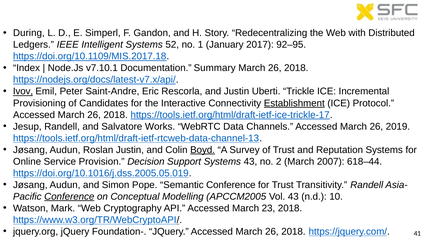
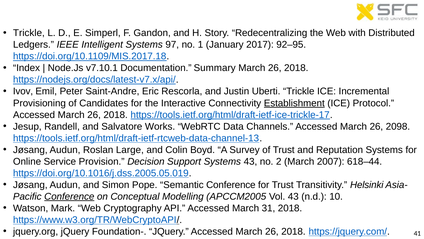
During: During -> Trickle (29, 33)
52: 52 -> 97 (172, 45)
Ivov underline: present -> none (23, 91)
2019: 2019 -> 2098 (398, 126)
Roslan Justin: Justin -> Large (130, 150)
Boyd underline: present -> none (203, 150)
Transitivity Randell: Randell -> Helsinki (367, 184)
23: 23 -> 31 (268, 208)
